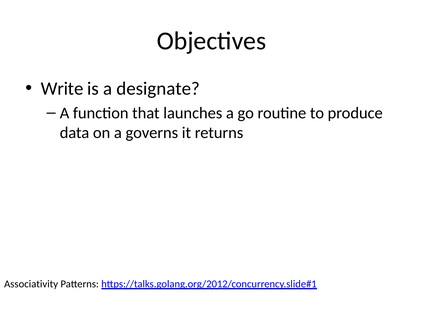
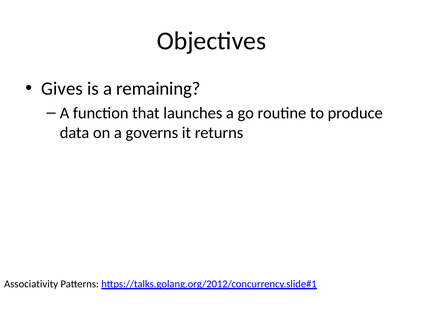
Write: Write -> Gives (62, 89)
designate: designate -> remaining (158, 89)
